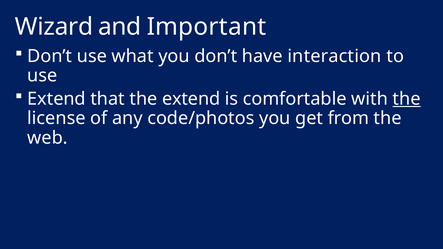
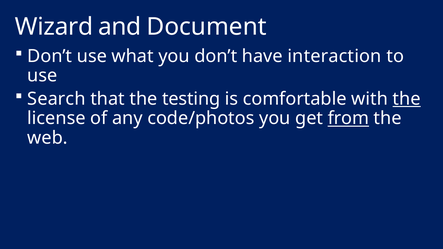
Important: Important -> Document (207, 27)
Extend: Extend -> Search (56, 99)
the extend: extend -> testing (191, 99)
from underline: none -> present (348, 118)
